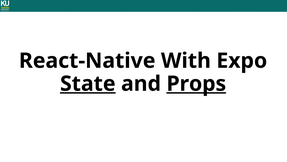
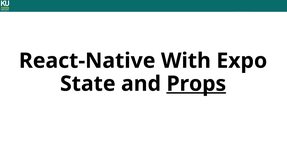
State underline: present -> none (88, 83)
